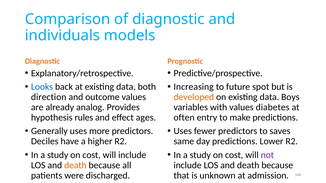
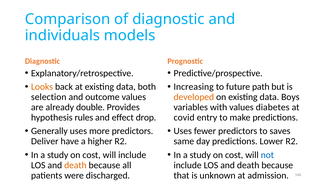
Looks colour: blue -> orange (42, 87)
spot: spot -> path (261, 87)
direction: direction -> selection (49, 97)
analog: analog -> double (90, 107)
ages: ages -> drop (146, 118)
often: often -> covid (184, 118)
Deciles: Deciles -> Deliver (45, 142)
not colour: purple -> blue (267, 155)
